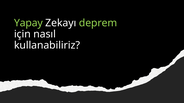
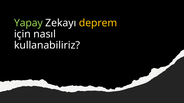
deprem colour: light green -> yellow (98, 23)
